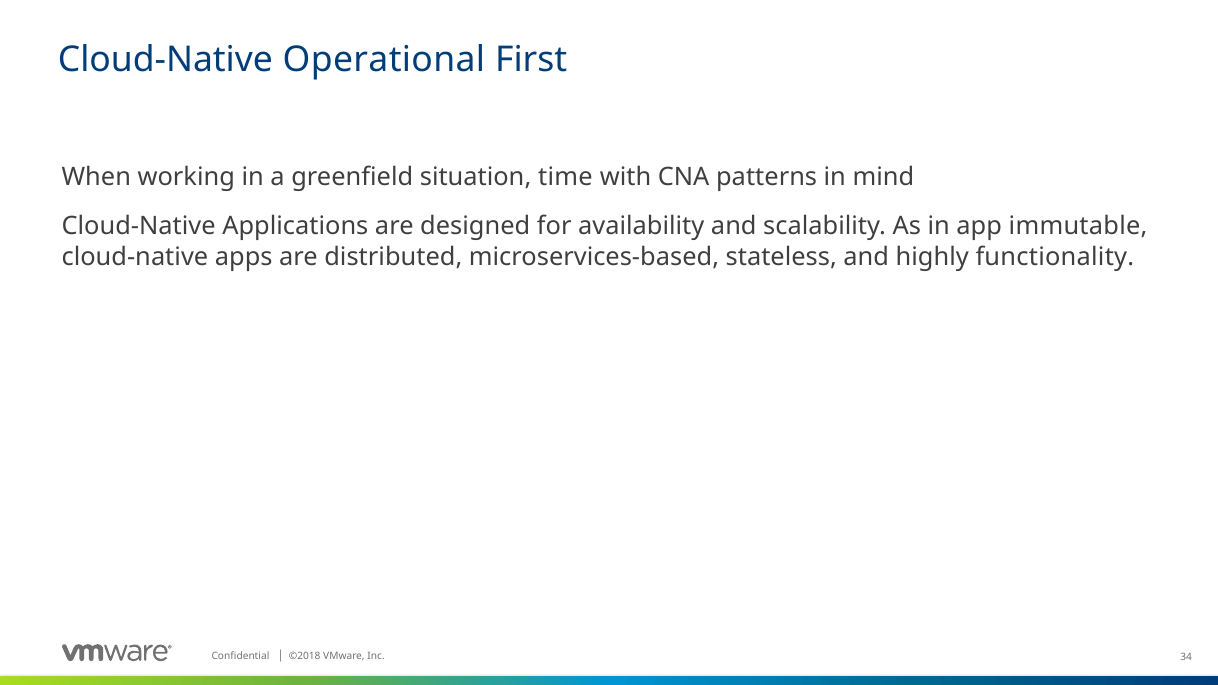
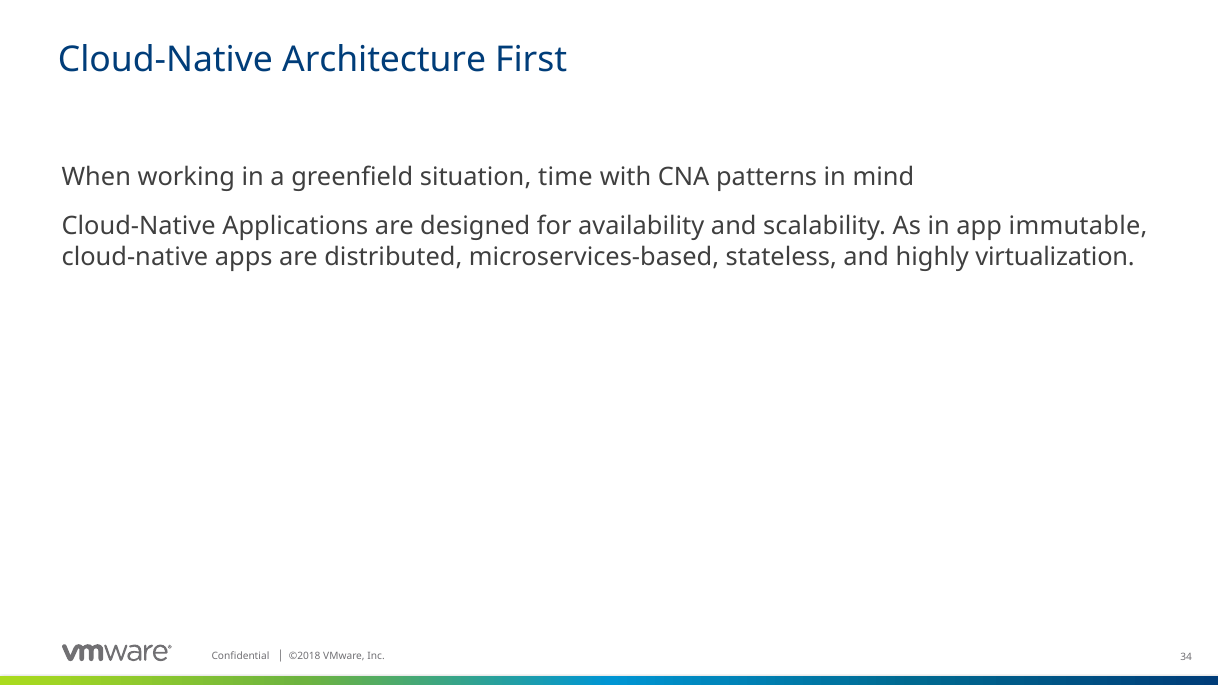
Operational: Operational -> Architecture (384, 60)
functionality: functionality -> virtualization (1055, 257)
